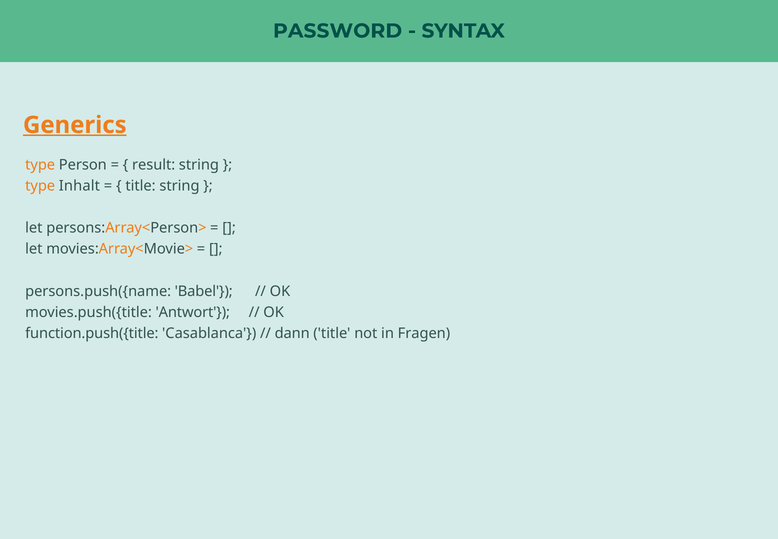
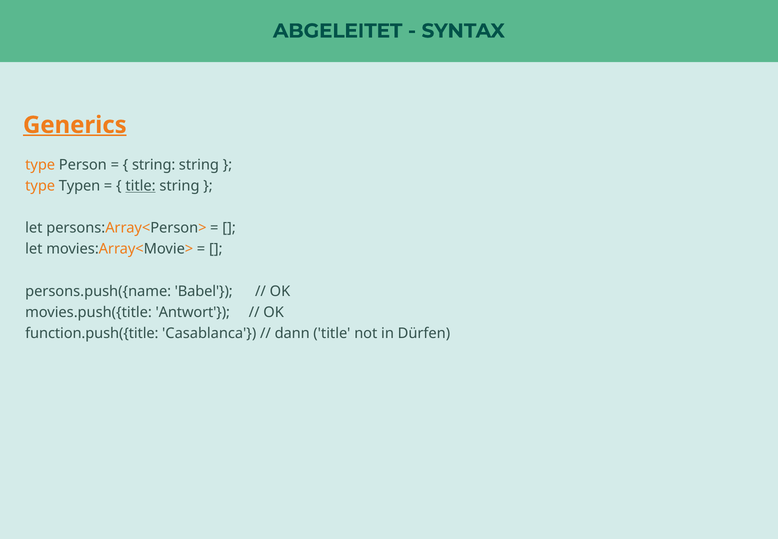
PASSWORD: PASSWORD -> ABGELEITET (338, 31)
result: result -> string (154, 165)
Inhalt: Inhalt -> Typen (80, 186)
title underline: none -> present (141, 186)
Fragen: Fragen -> Dürfen (424, 333)
